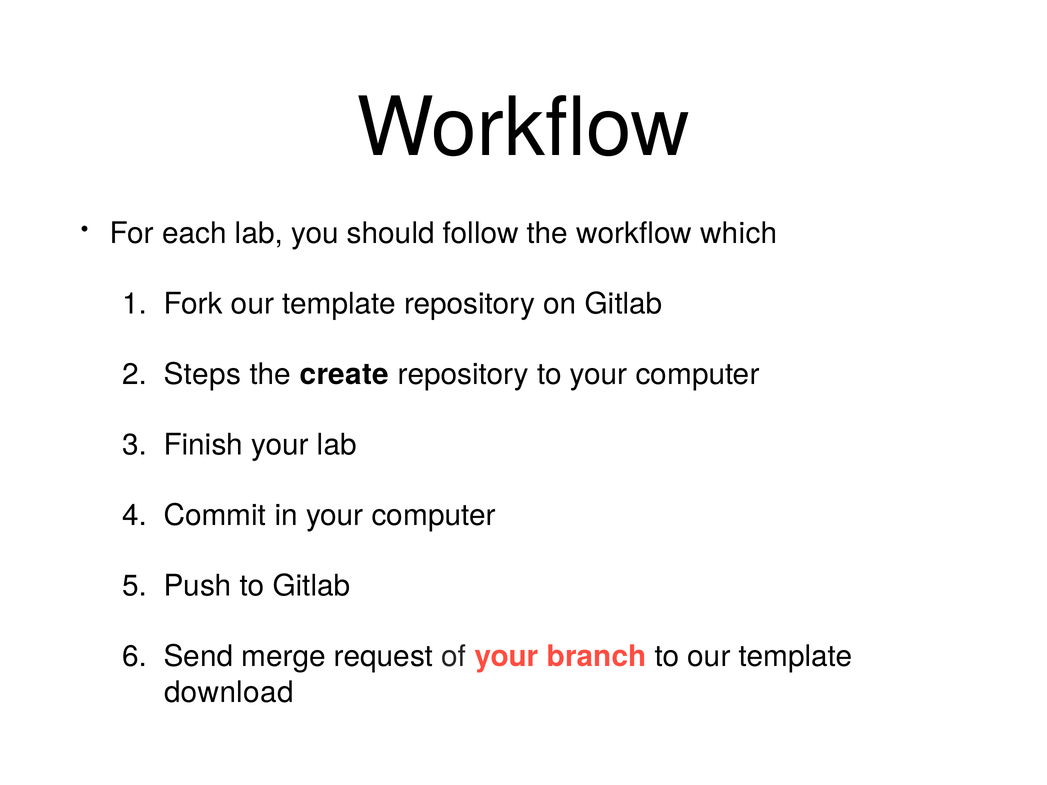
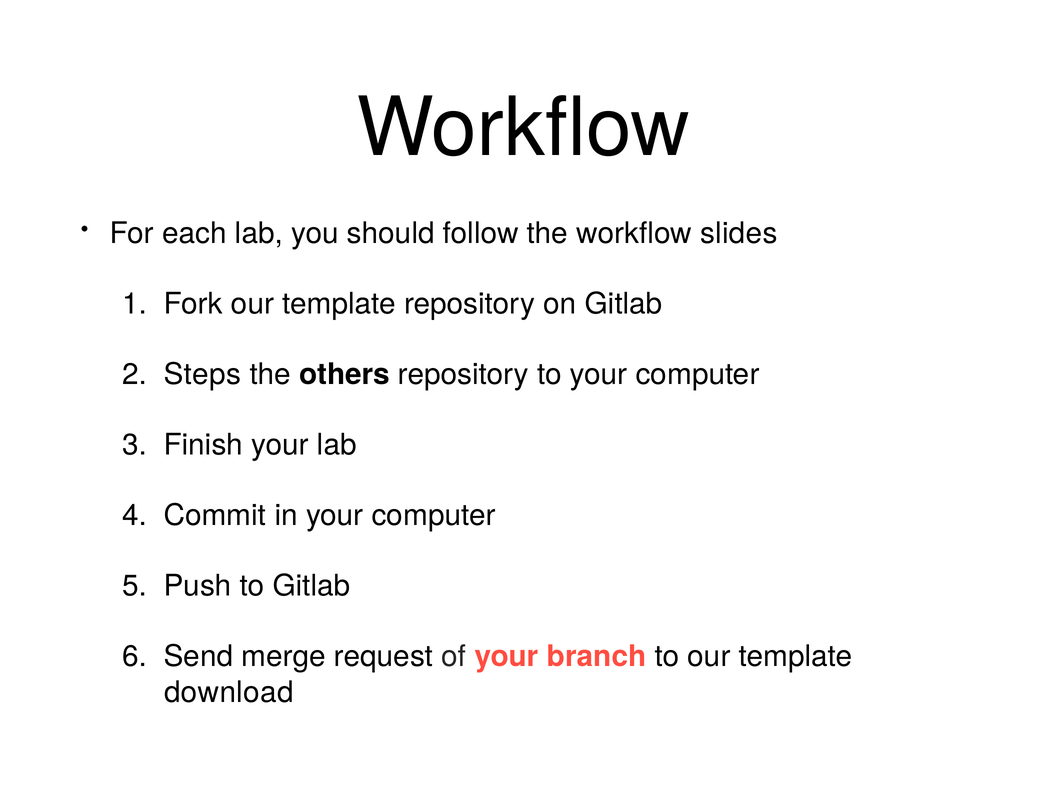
which: which -> slides (739, 234)
create: create -> others (345, 375)
